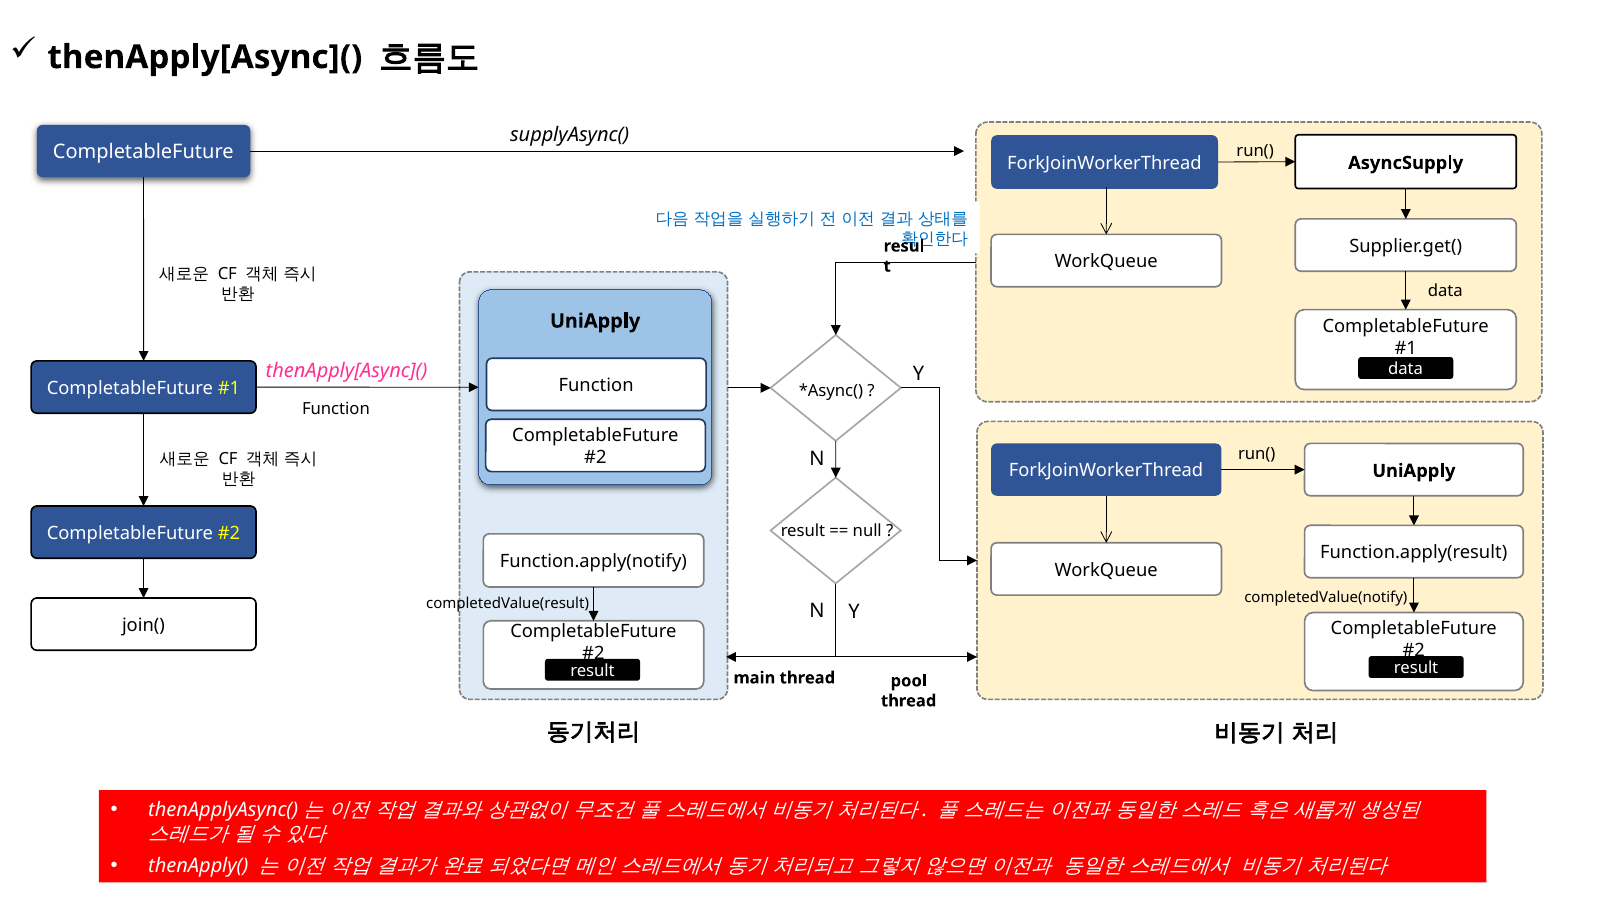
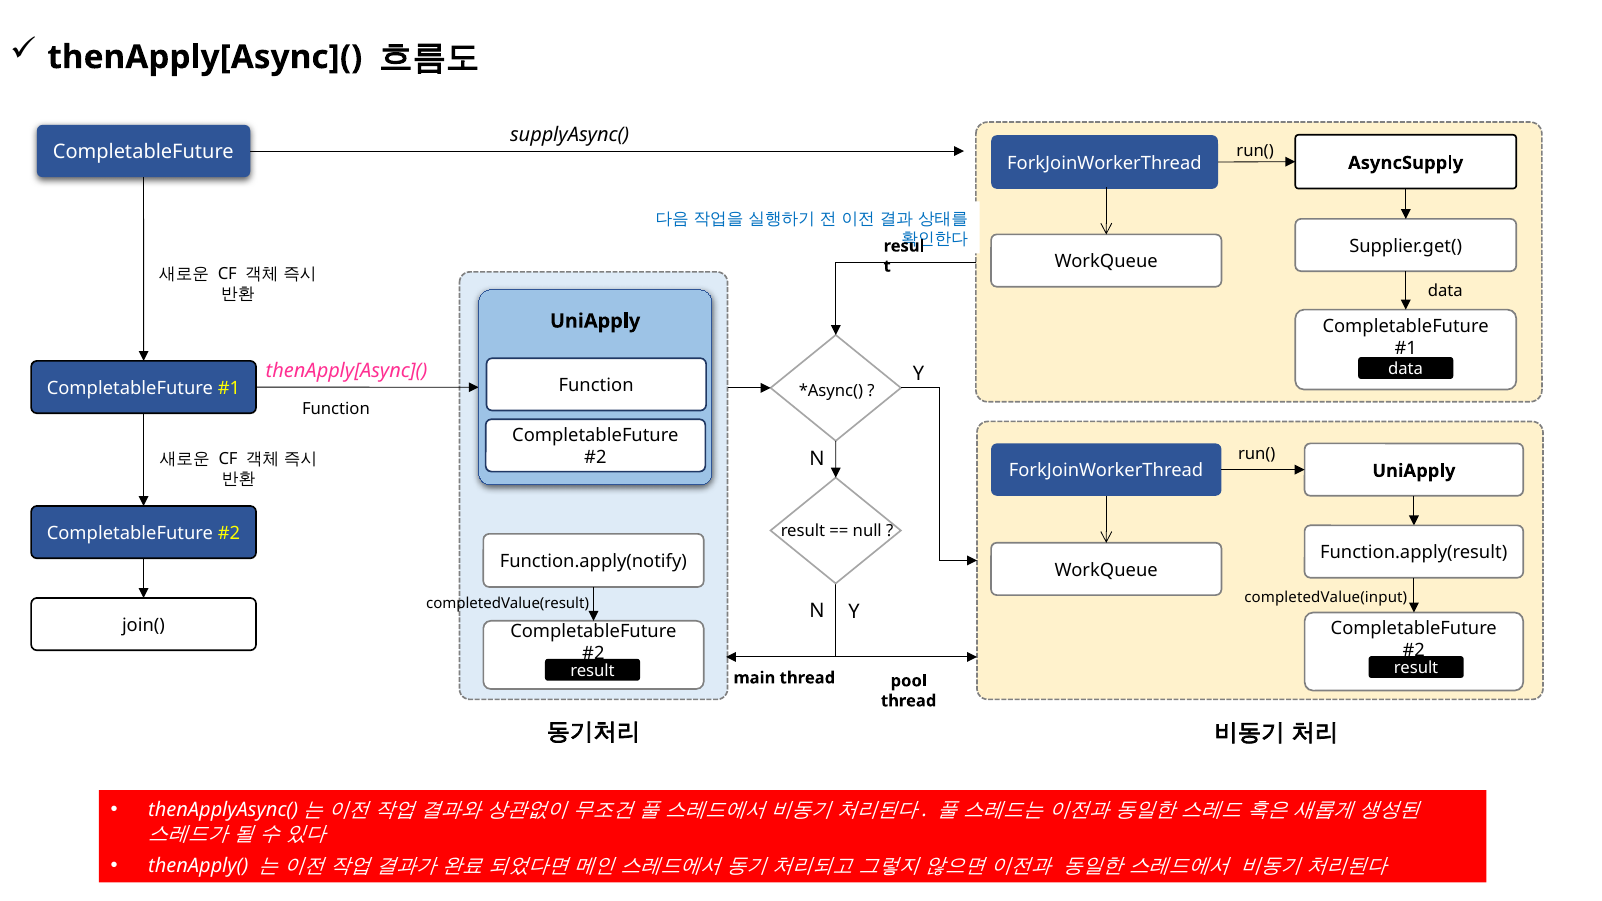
completedValue(notify: completedValue(notify -> completedValue(input (1326, 597)
